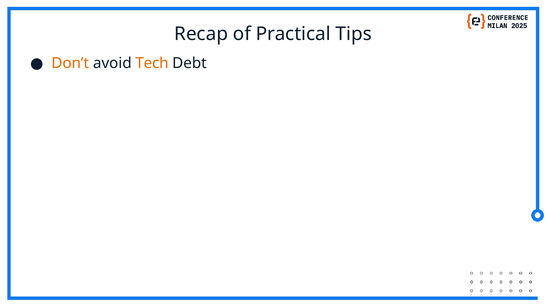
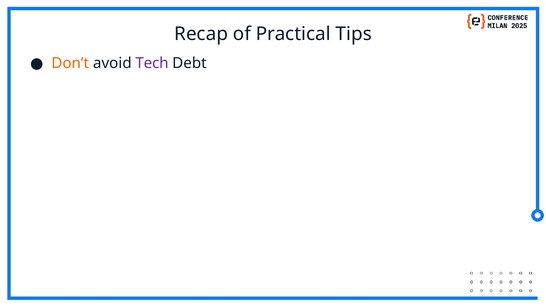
Tech colour: orange -> purple (152, 63)
